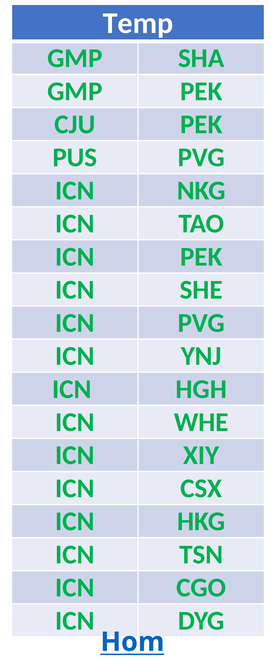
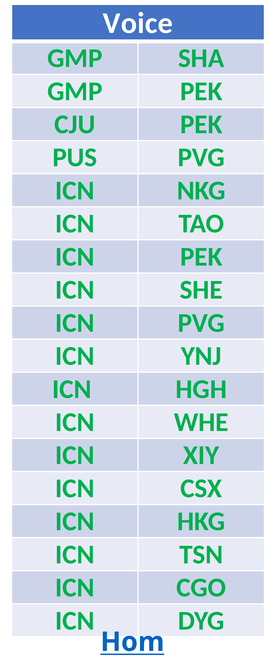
Temp: Temp -> Voice (138, 23)
